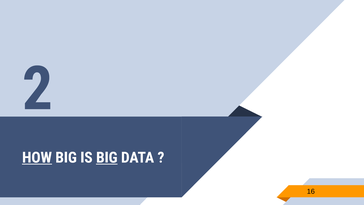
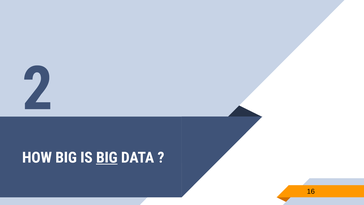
HOW underline: present -> none (37, 157)
